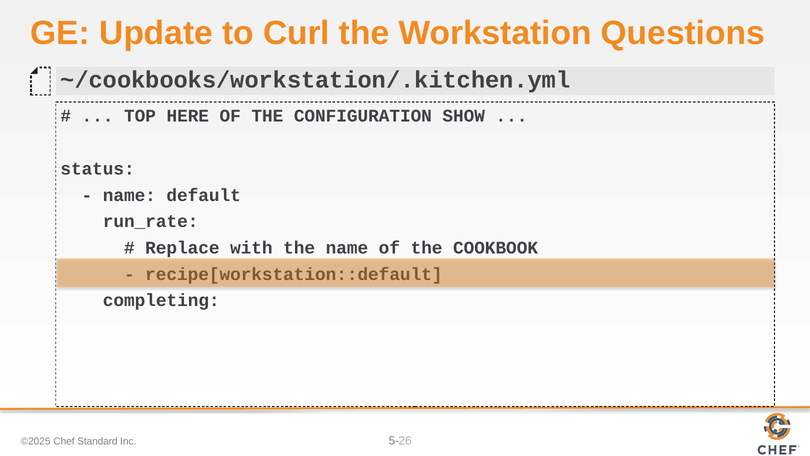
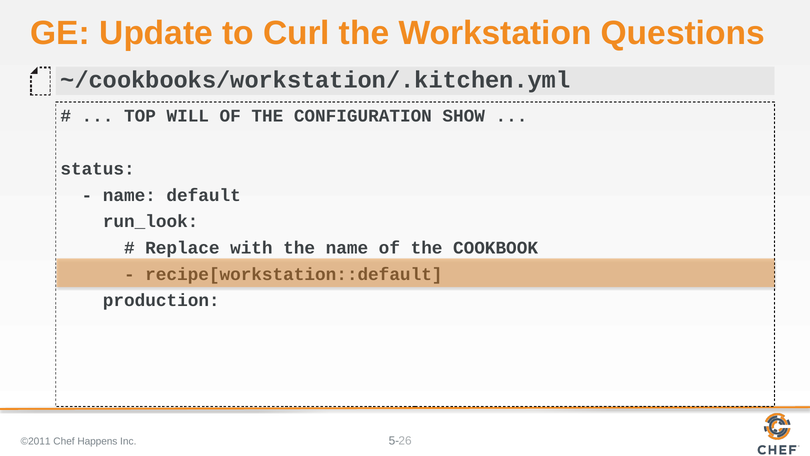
HERE: HERE -> WILL (188, 116)
run_rate: run_rate -> run_look (151, 221)
completing: completing -> production (161, 300)
©2025: ©2025 -> ©2011 (36, 441)
Standard: Standard -> Happens (97, 441)
